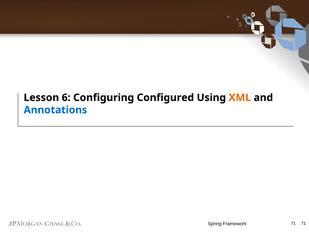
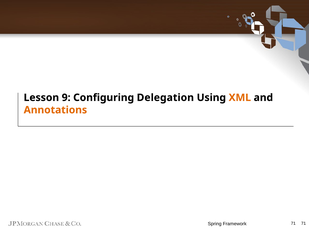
6: 6 -> 9 (66, 97)
Configured: Configured -> Delegation (165, 97)
Annotations colour: blue -> orange (55, 110)
